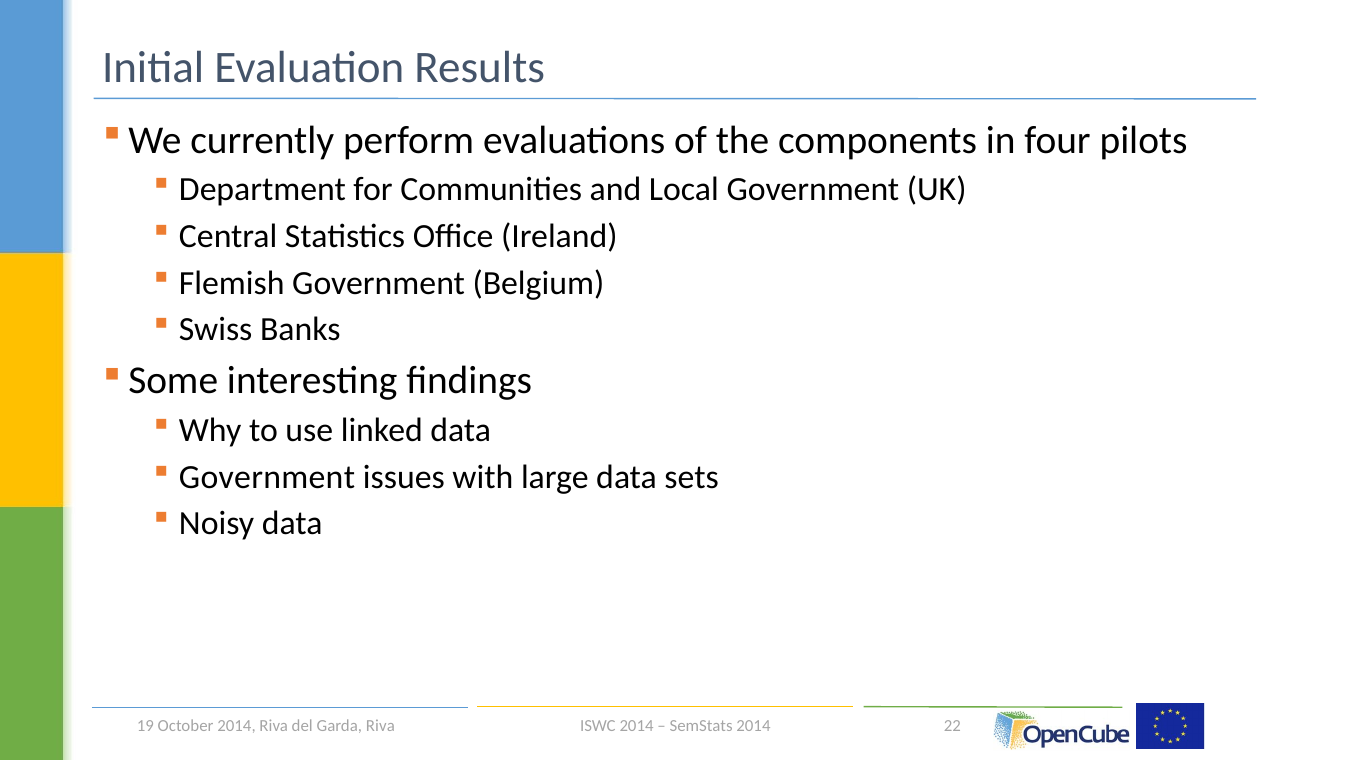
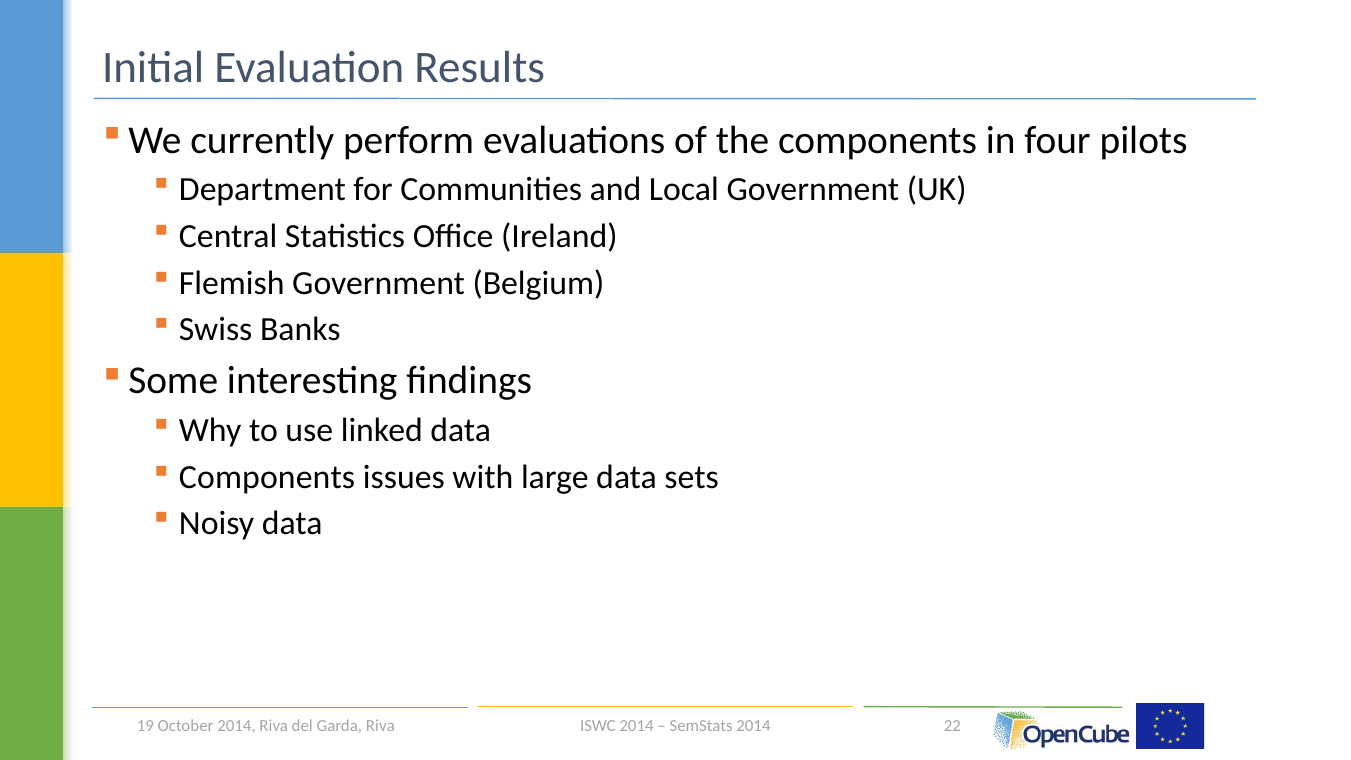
Government: Government -> Components (267, 477)
